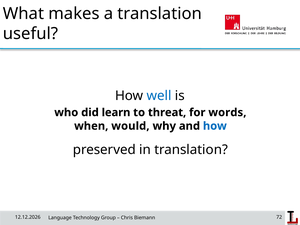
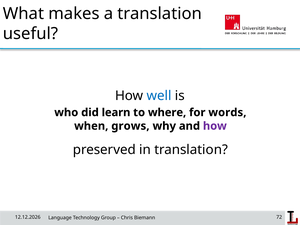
threat: threat -> where (167, 112)
would: would -> grows (130, 126)
how colour: blue -> purple (215, 126)
